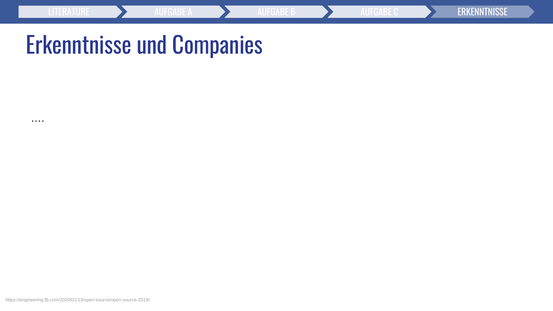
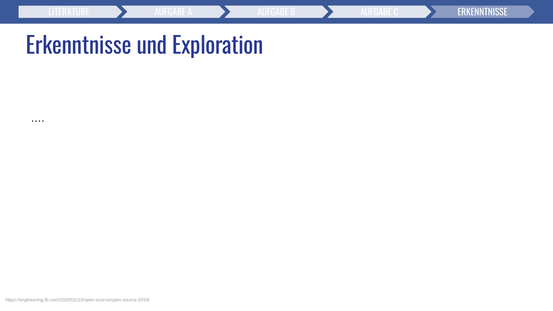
Companies: Companies -> Exploration (218, 46)
